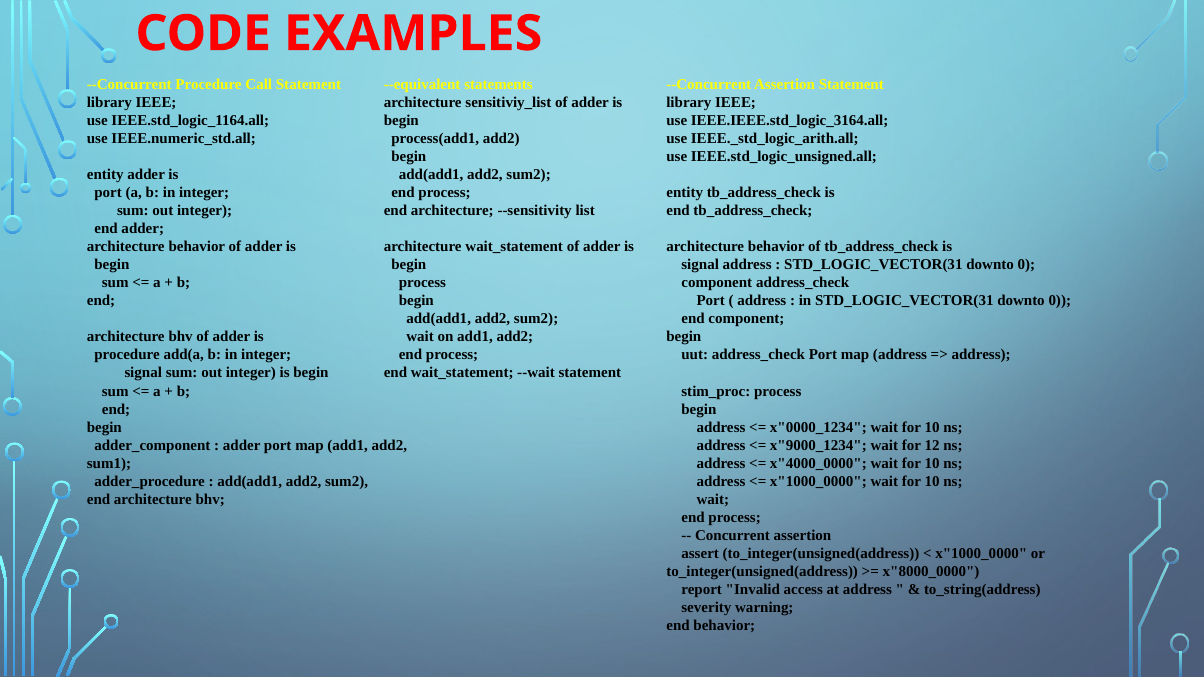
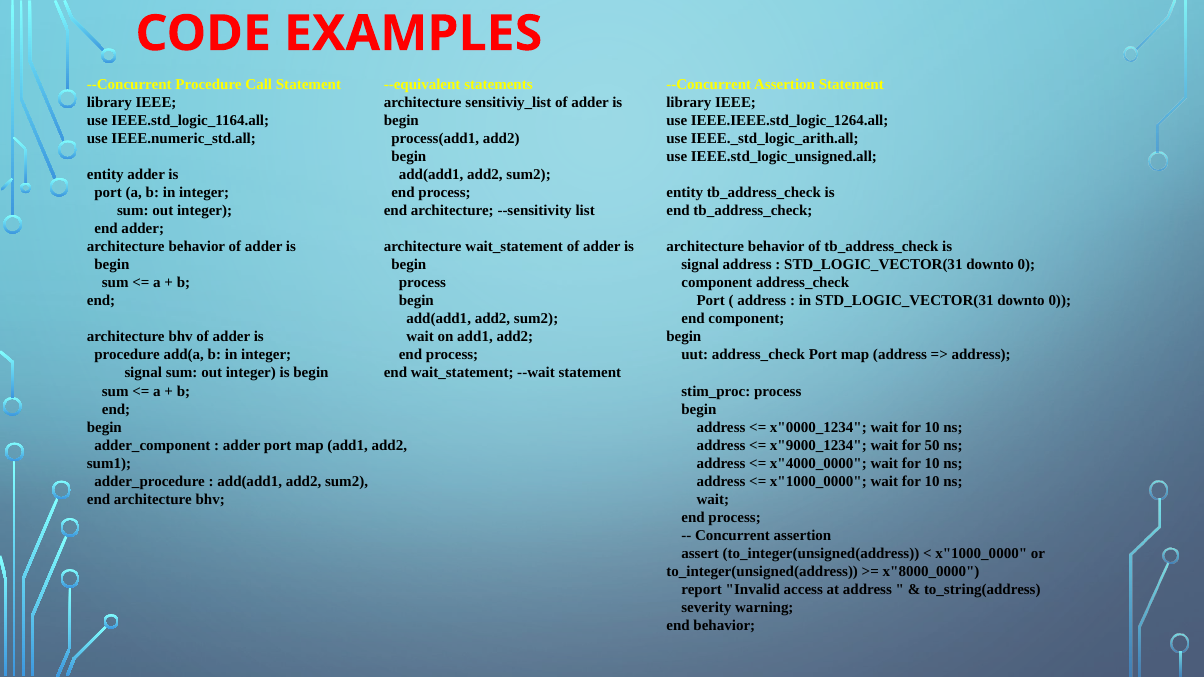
IEEE.IEEE.std_logic_3164.all: IEEE.IEEE.std_logic_3164.all -> IEEE.IEEE.std_logic_1264.all (790, 120)
12: 12 -> 50 (932, 445)
